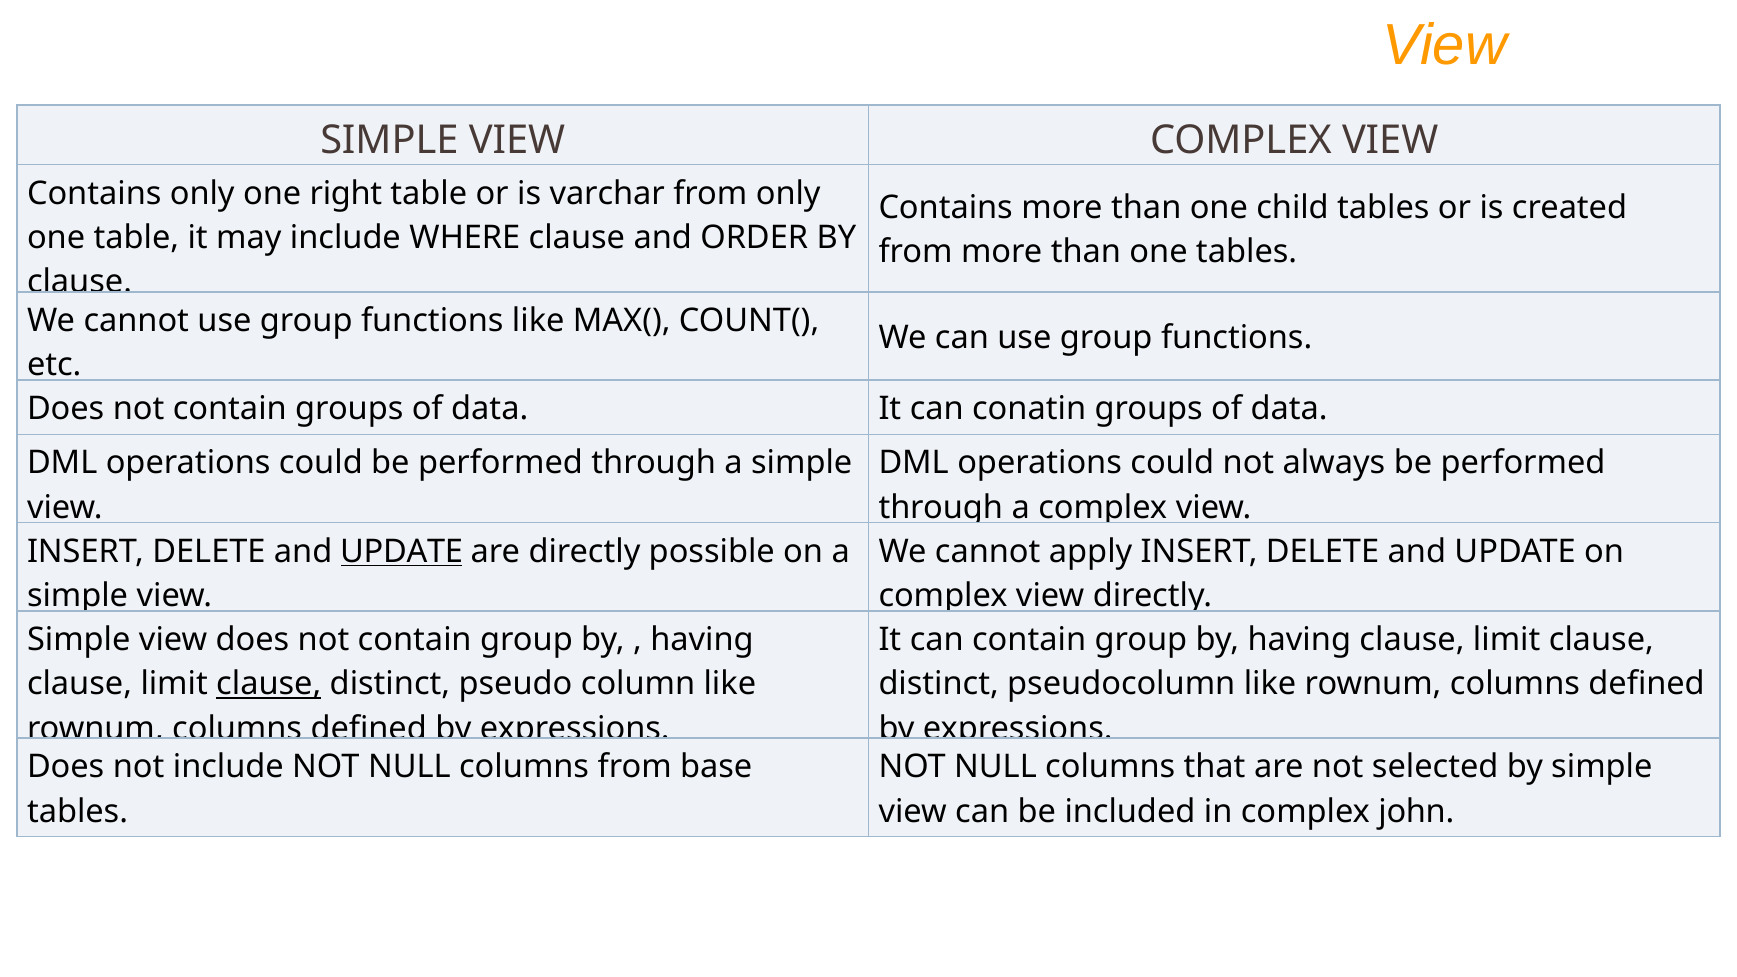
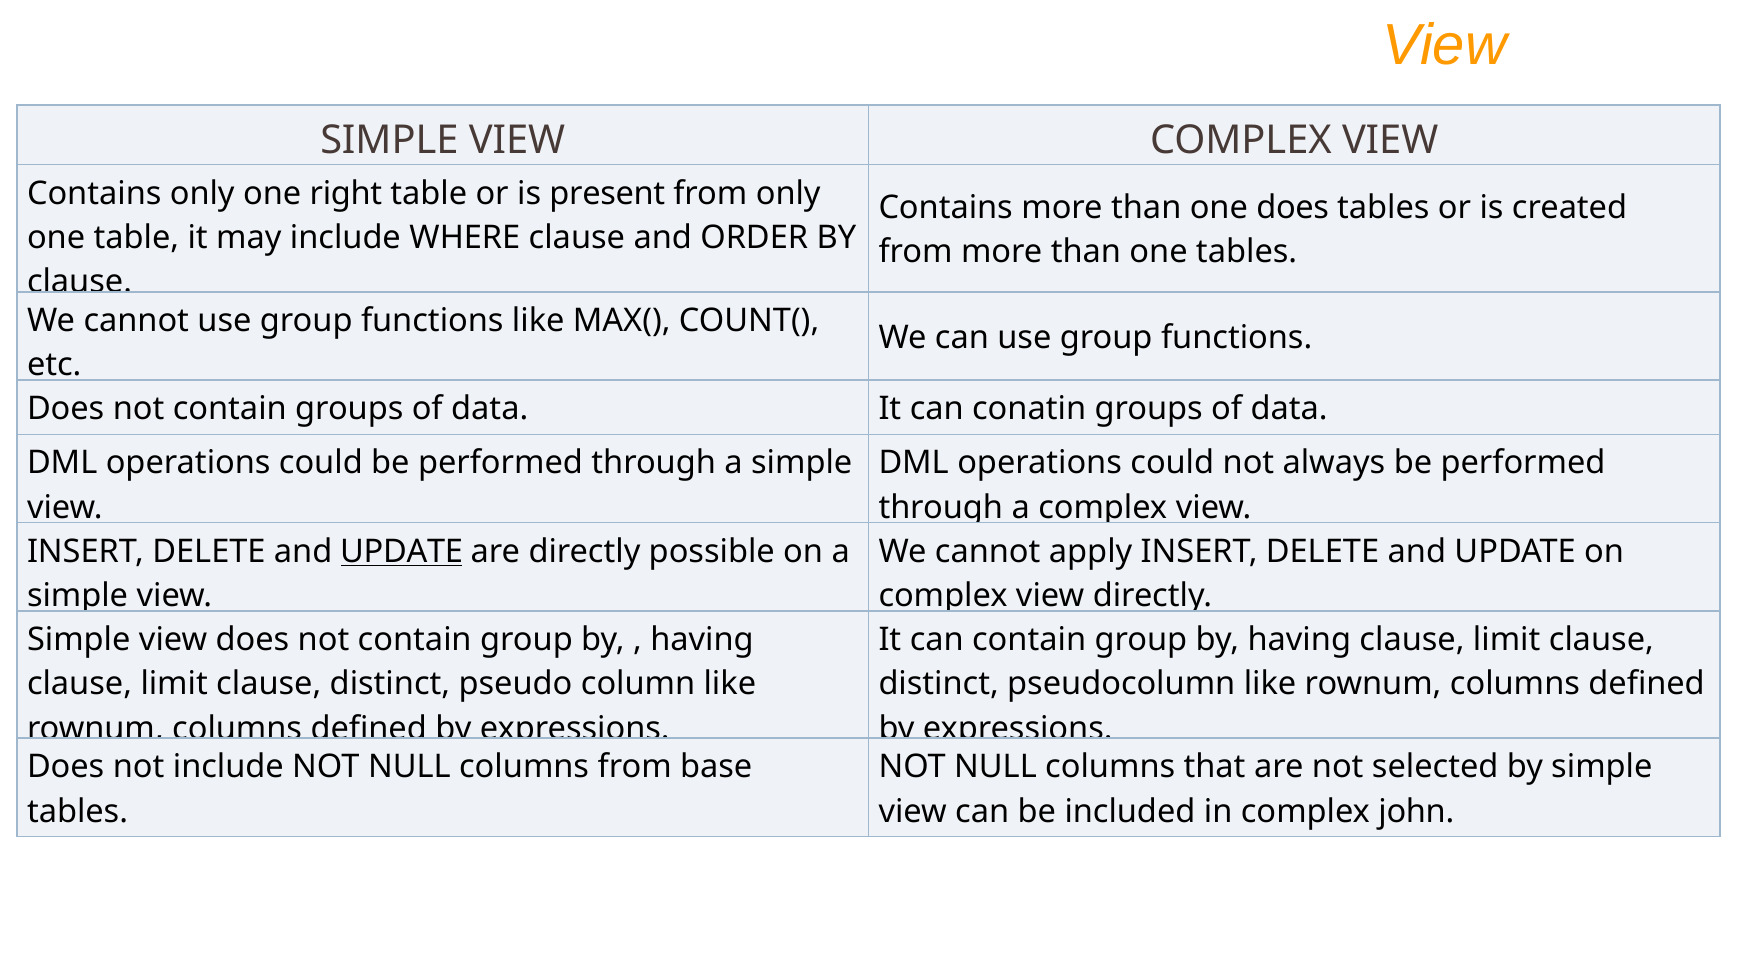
varchar: varchar -> present (607, 193)
one child: child -> does (1293, 208)
clause underline: present -> none (269, 684)
